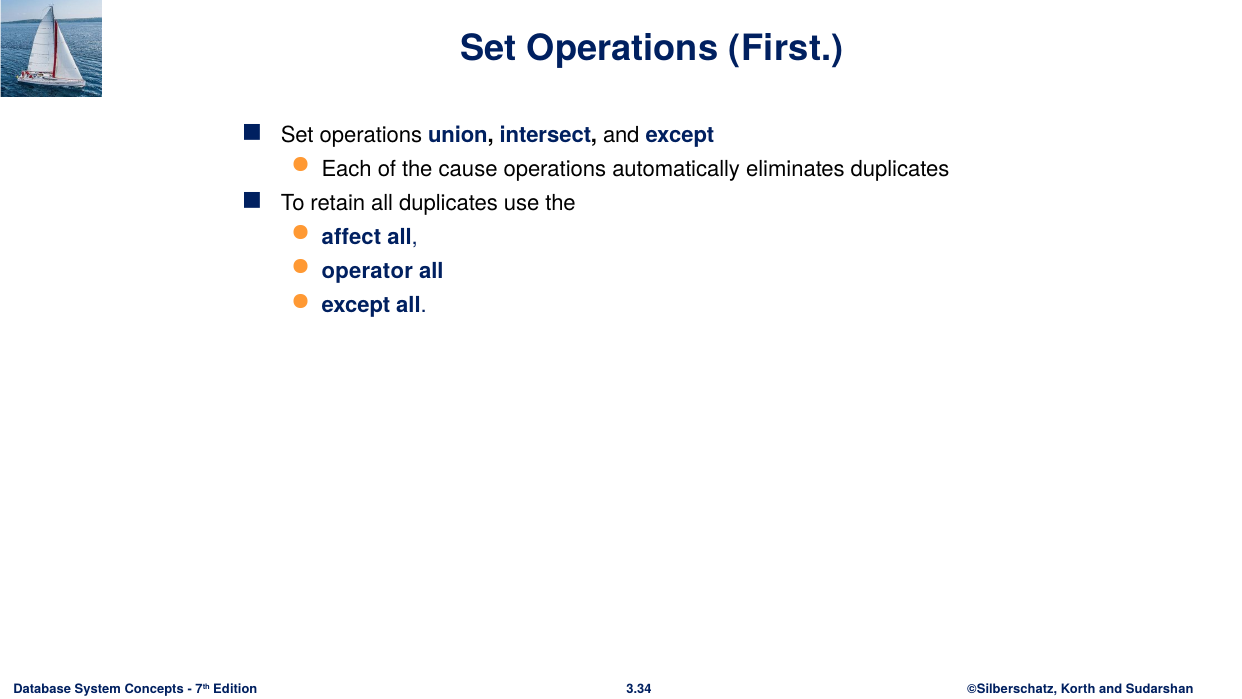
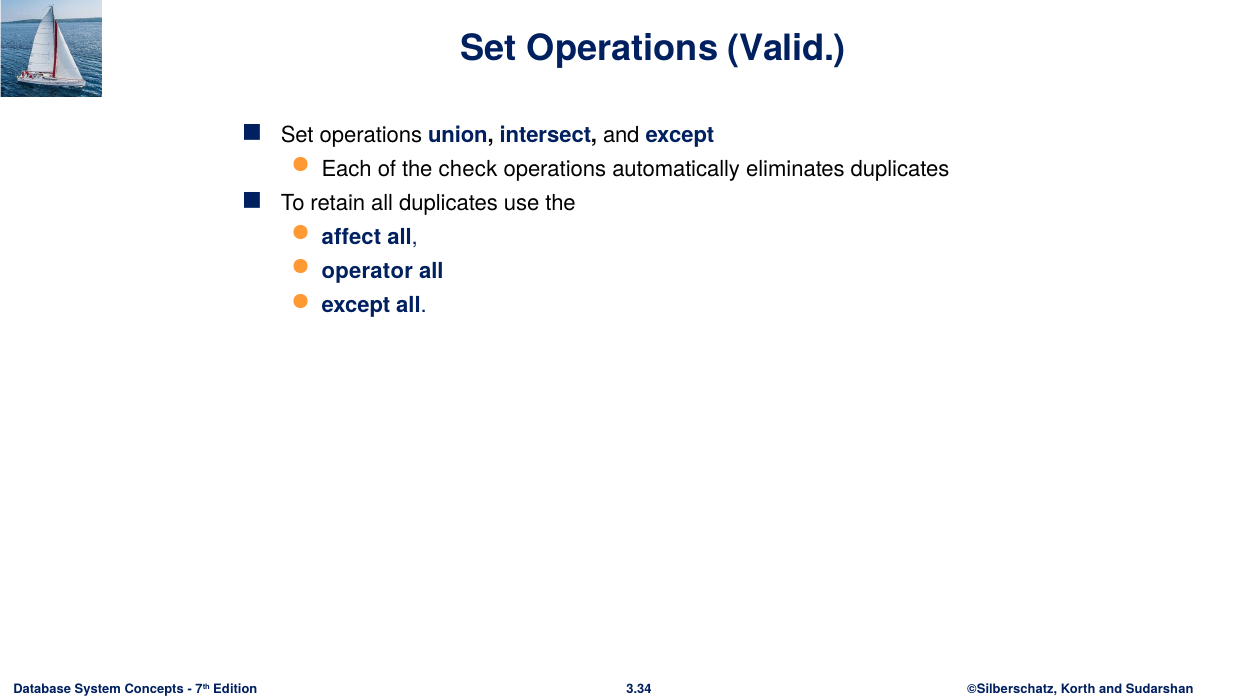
First: First -> Valid (787, 49)
cause: cause -> check (468, 169)
